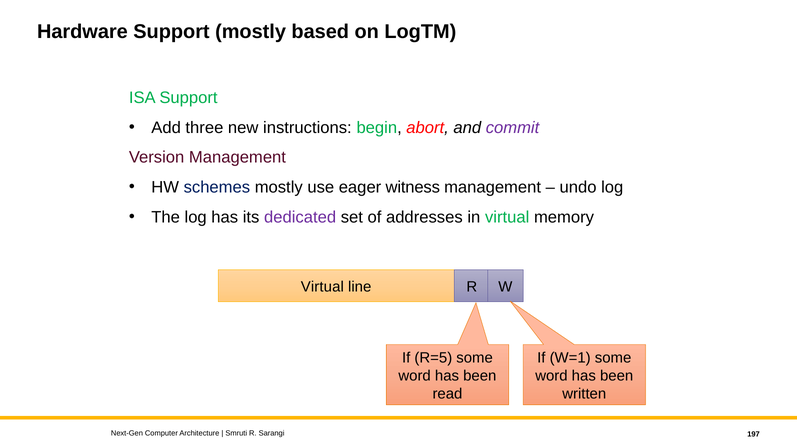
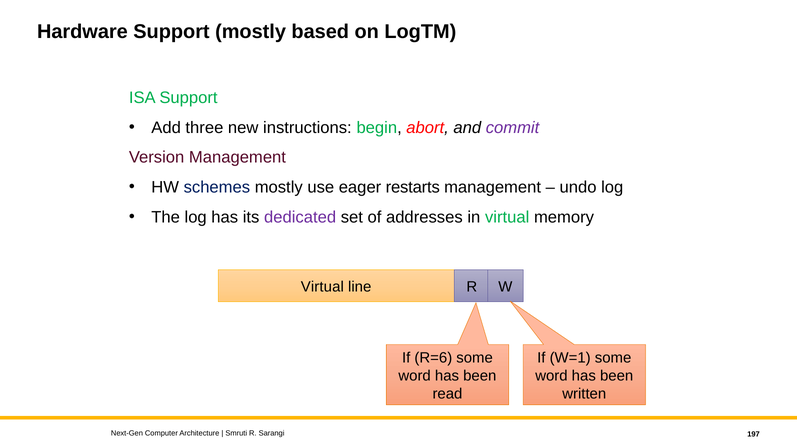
witness: witness -> restarts (413, 187)
R=5: R=5 -> R=6 (433, 358)
